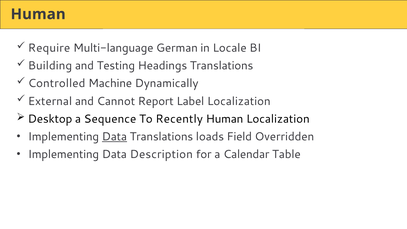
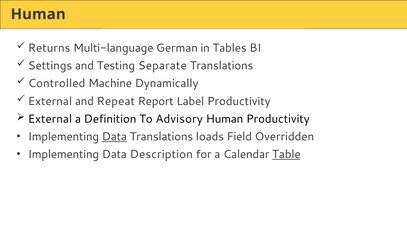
Require: Require -> Returns (49, 48)
Locale: Locale -> Tables (230, 48)
Building: Building -> Settings (50, 66)
Headings: Headings -> Separate (162, 66)
Cannot: Cannot -> Repeat (116, 101)
Label Localization: Localization -> Productivity (239, 101)
Desktop: Desktop -> External (50, 119)
Sequence: Sequence -> Definition (110, 119)
Recently: Recently -> Advisory (179, 119)
Human Localization: Localization -> Productivity (278, 119)
Table underline: none -> present (286, 154)
